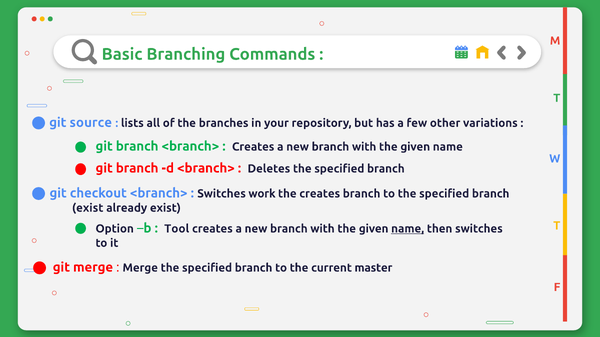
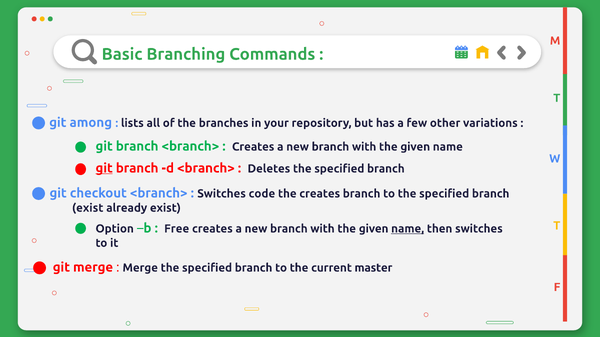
source: source -> among (91, 123)
git underline: none -> present (104, 168)
work: work -> code (262, 194)
Tool: Tool -> Free (177, 229)
